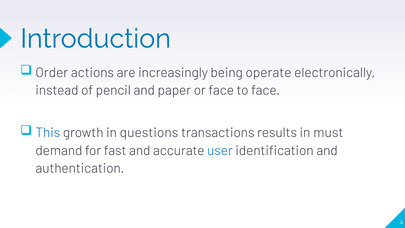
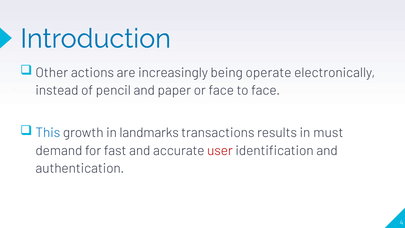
Order: Order -> Other (52, 72)
questions: questions -> landmarks (149, 133)
user colour: blue -> red (220, 150)
